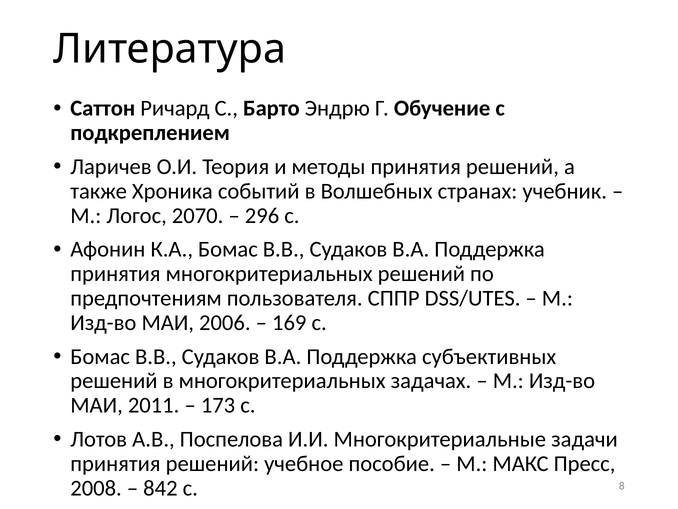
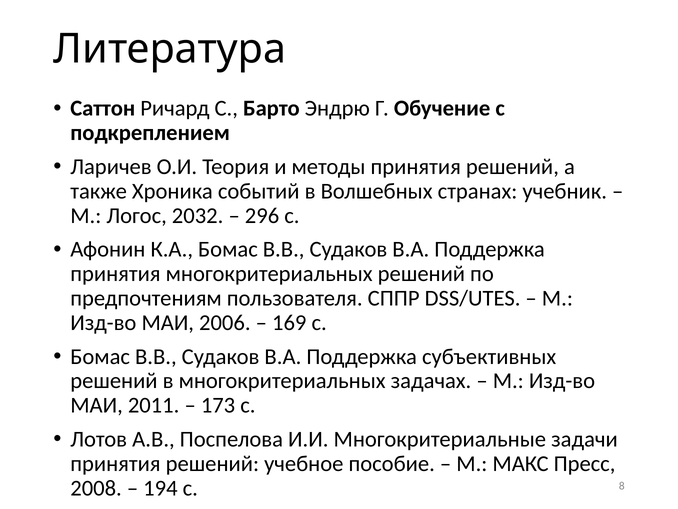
2070: 2070 -> 2032 (198, 215)
842: 842 -> 194 (160, 488)
